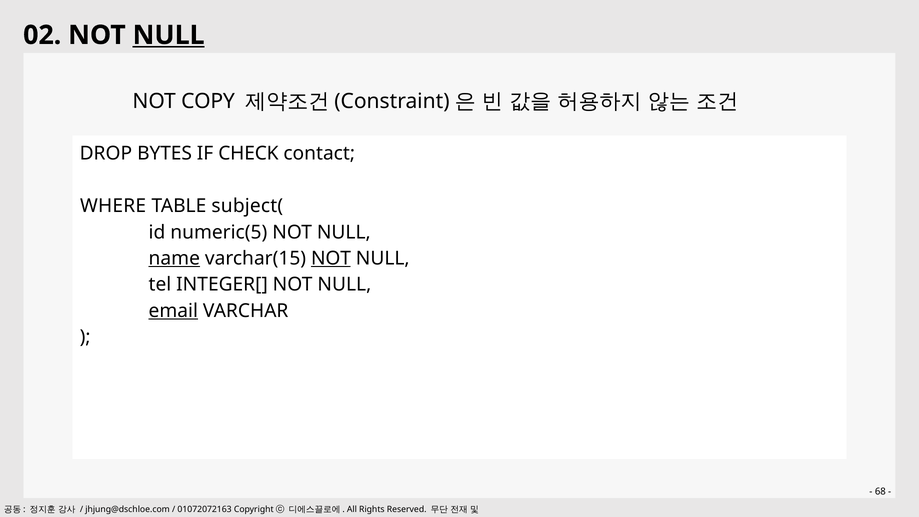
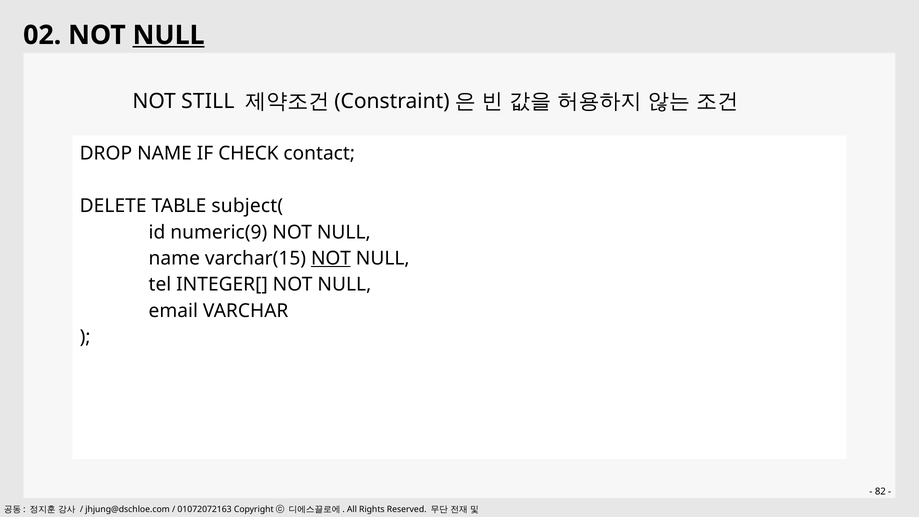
COPY: COPY -> STILL (208, 101)
DROP BYTES: BYTES -> NAME (165, 154)
WHERE: WHERE -> DELETE (113, 206)
numeric(5: numeric(5 -> numeric(9 (219, 232)
name underline: present -> none (174, 258)
email underline: present -> none (173, 311)
68: 68 -> 82 (880, 491)
